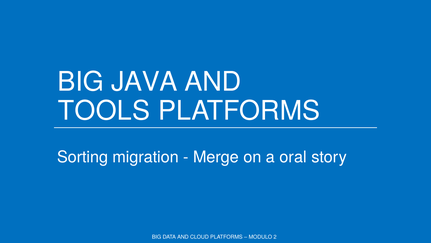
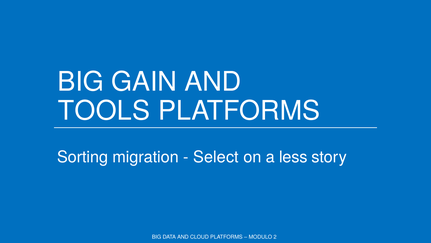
JAVA: JAVA -> GAIN (144, 82)
Merge: Merge -> Select (216, 157)
oral: oral -> less (293, 157)
